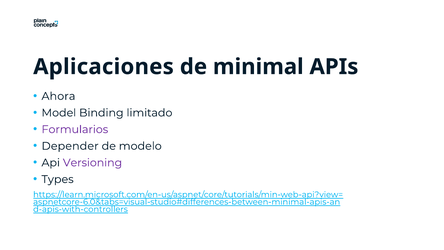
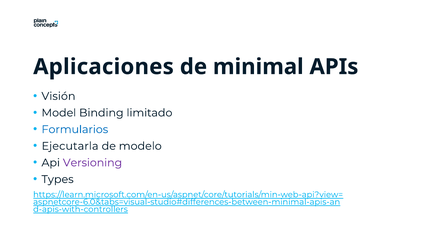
Ahora: Ahora -> Visión (58, 96)
Formularios colour: purple -> blue (75, 129)
Depender: Depender -> Ejecutarla (70, 146)
